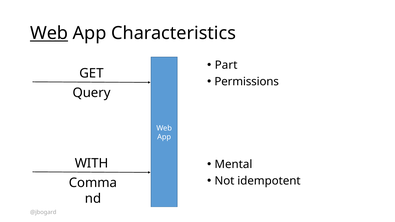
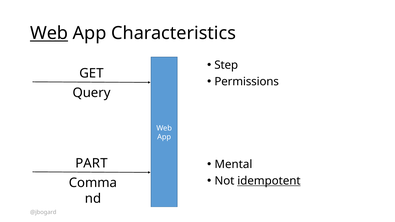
Part: Part -> Step (226, 65)
WITH: WITH -> PART (91, 163)
idempotent underline: none -> present (269, 181)
